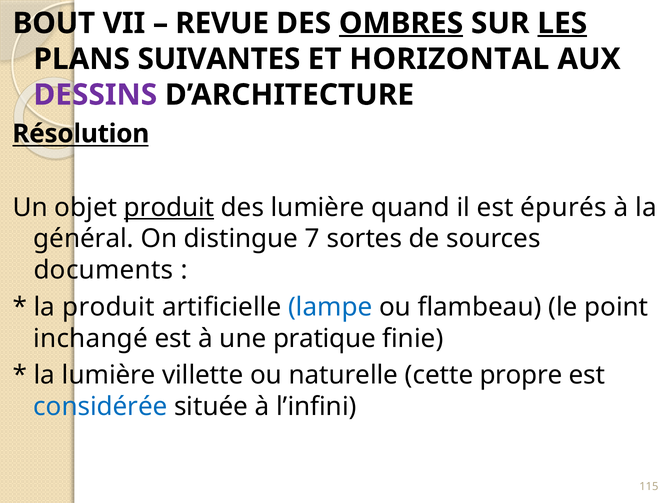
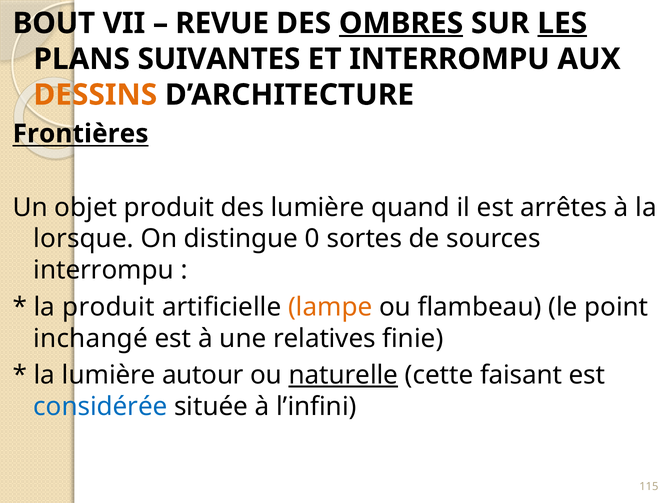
ET HORIZONTAL: HORIZONTAL -> INTERROMPU (450, 59)
DESSINS colour: purple -> orange (95, 95)
Résolution: Résolution -> Frontières (81, 134)
produit underline: present -> none (169, 208)
épurés: épurés -> arrêtes (564, 208)
général: général -> lorsque (84, 239)
7: 7 -> 0 (312, 239)
documents: documents -> interrompu (104, 270)
lampe colour: blue -> orange (330, 307)
pratique: pratique -> relatives (324, 339)
villette: villette -> autour (203, 375)
naturelle underline: none -> present (343, 375)
propre: propre -> faisant (521, 375)
